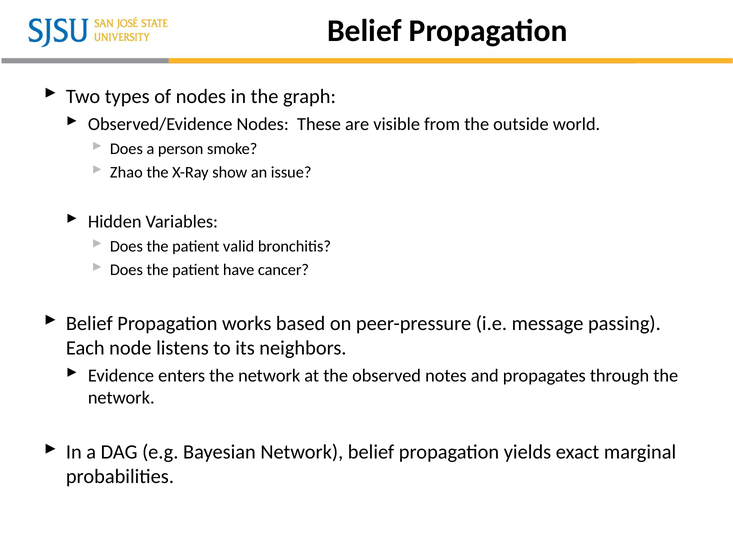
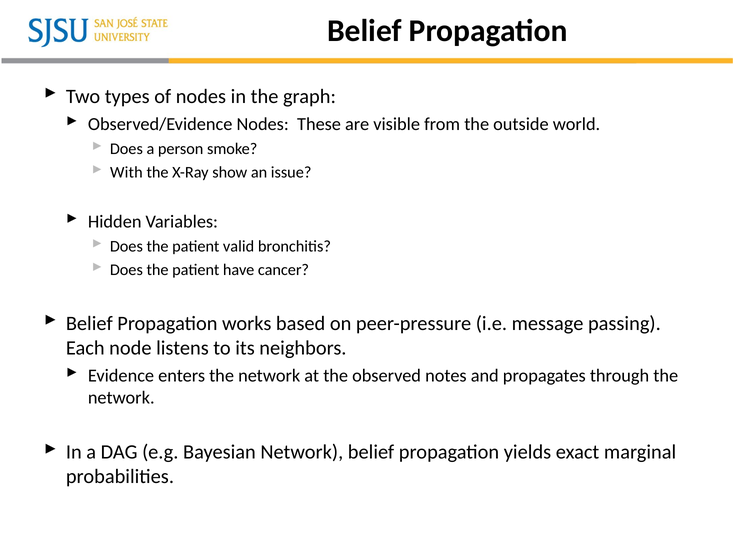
Zhao: Zhao -> With (126, 172)
